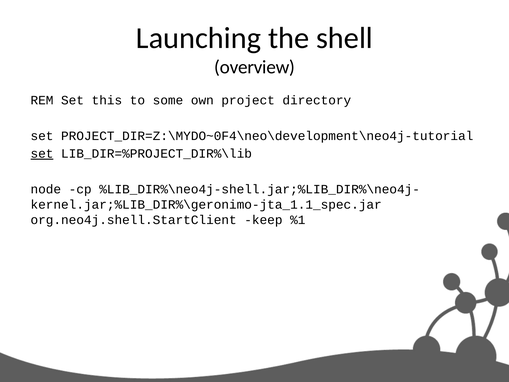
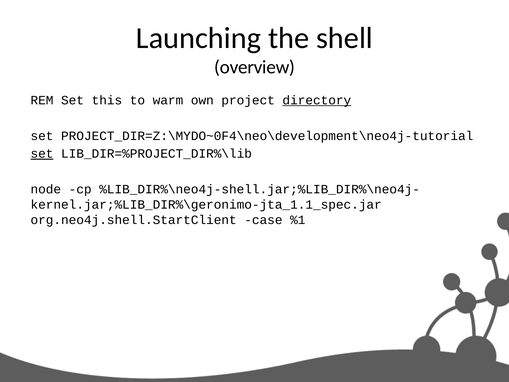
some: some -> warm (168, 100)
directory underline: none -> present (317, 100)
keep: keep -> case (263, 220)
